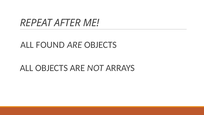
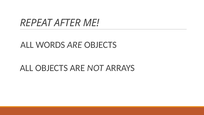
FOUND: FOUND -> WORDS (50, 45)
